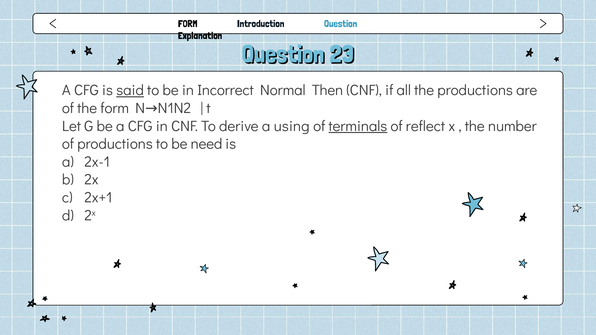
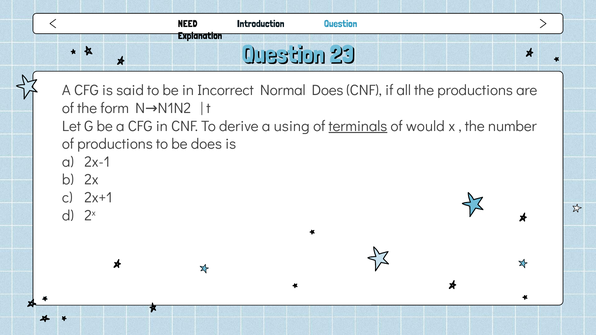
FORM: FORM -> NEED (188, 24)
said underline: present -> none (130, 90)
Normal Then: Then -> Does (327, 90)
reflect: reflect -> would (425, 126)
be need: need -> does (206, 144)
